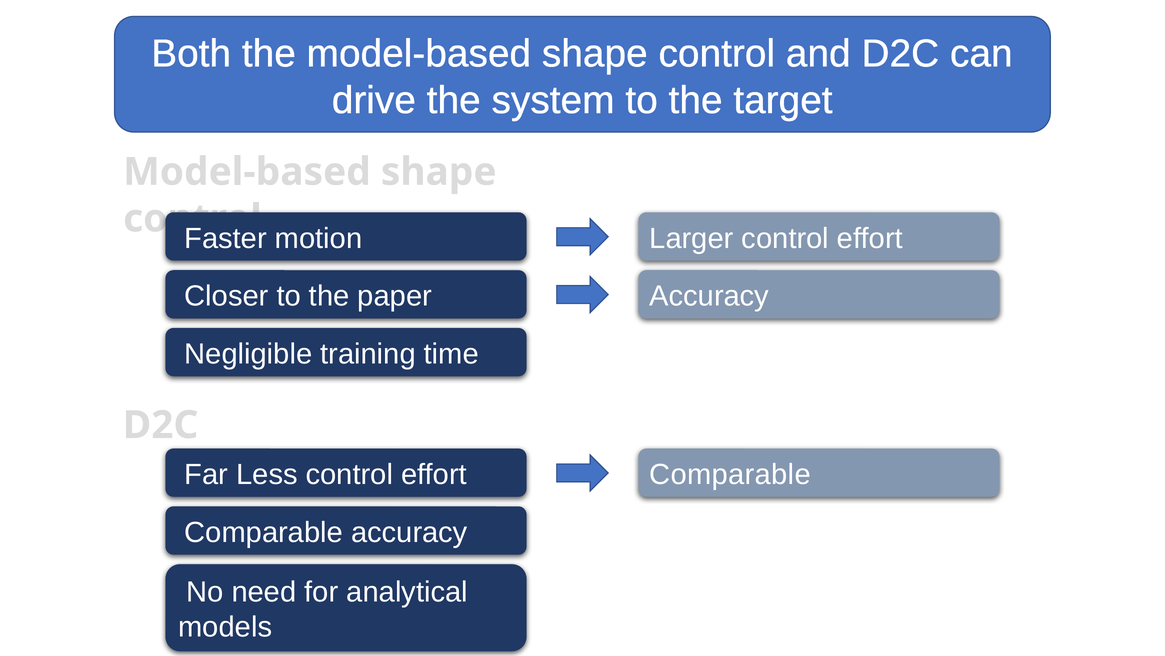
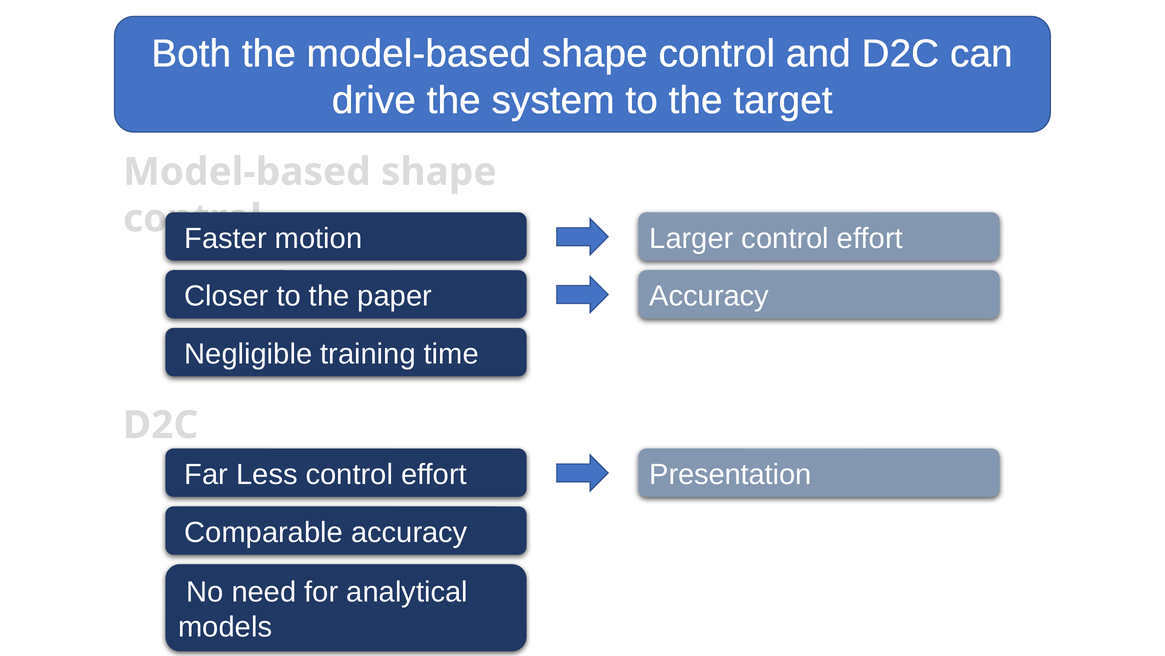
effort Comparable: Comparable -> Presentation (730, 474)
